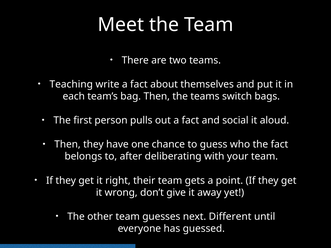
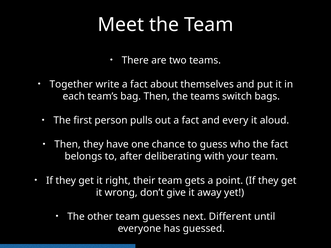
Teaching: Teaching -> Together (71, 84)
social: social -> every (235, 120)
